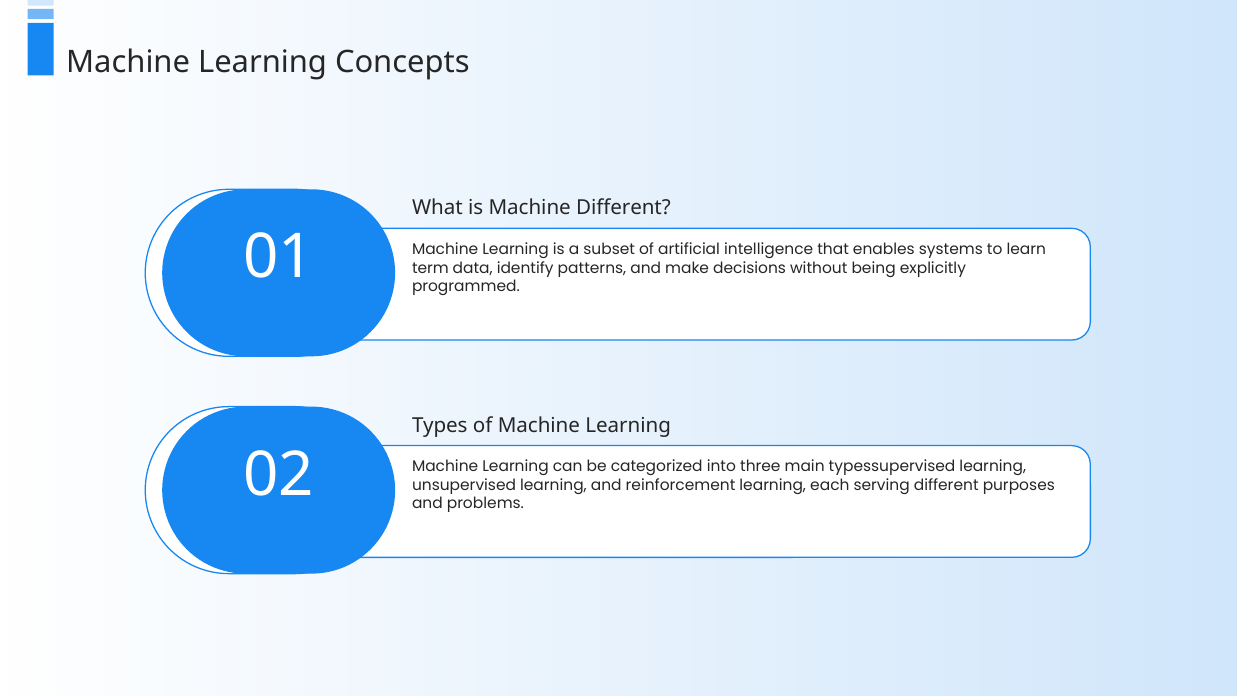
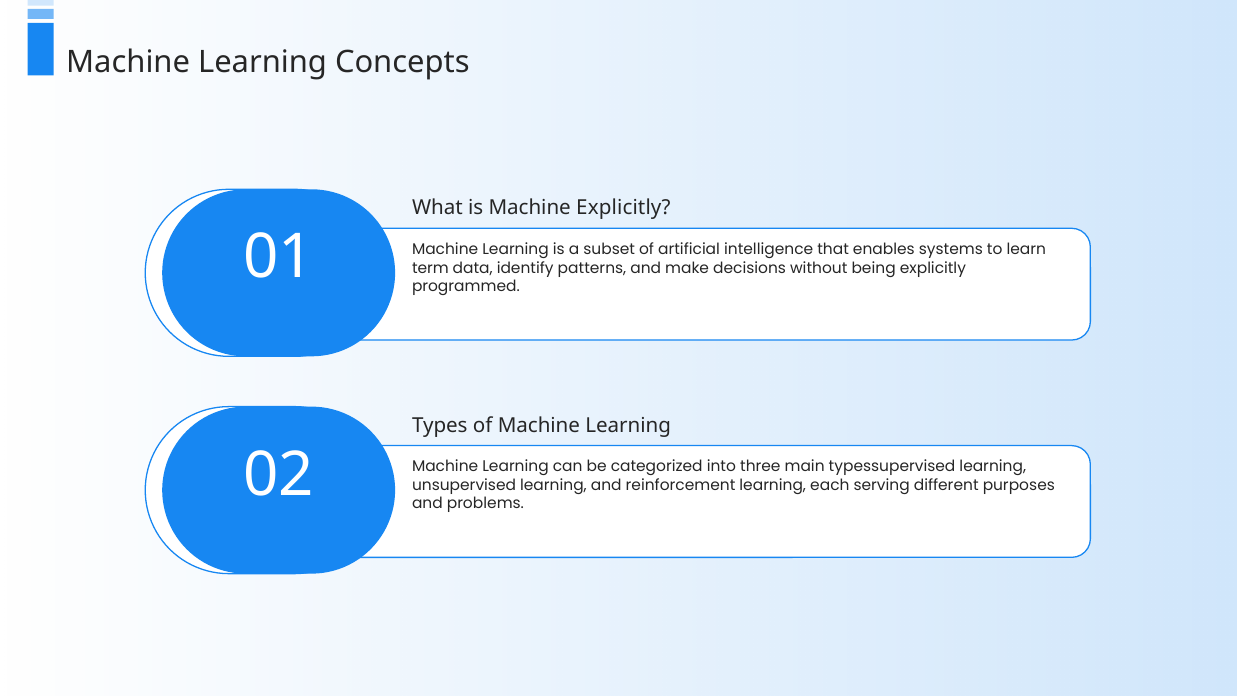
Machine Different: Different -> Explicitly (623, 208)
